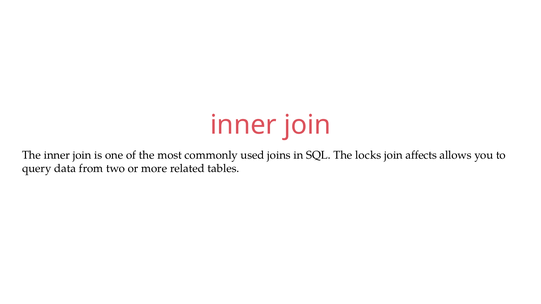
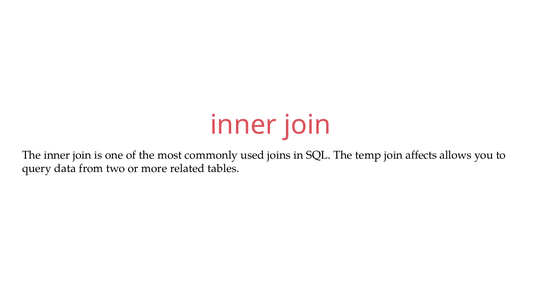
locks: locks -> temp (368, 155)
